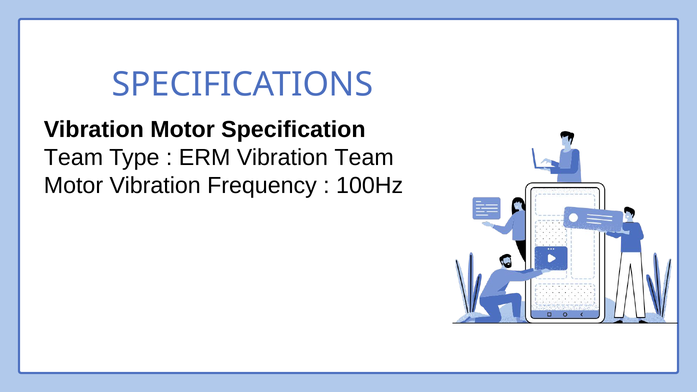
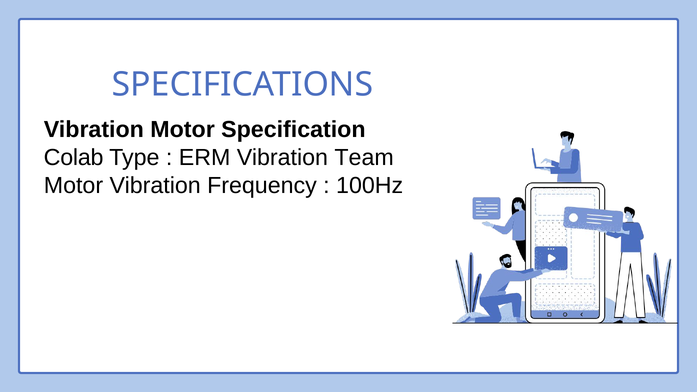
Team: Team -> Colab (74, 158)
